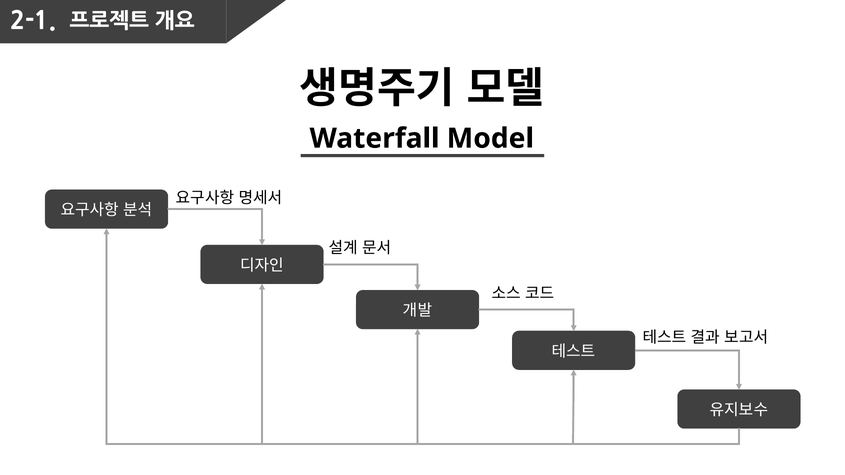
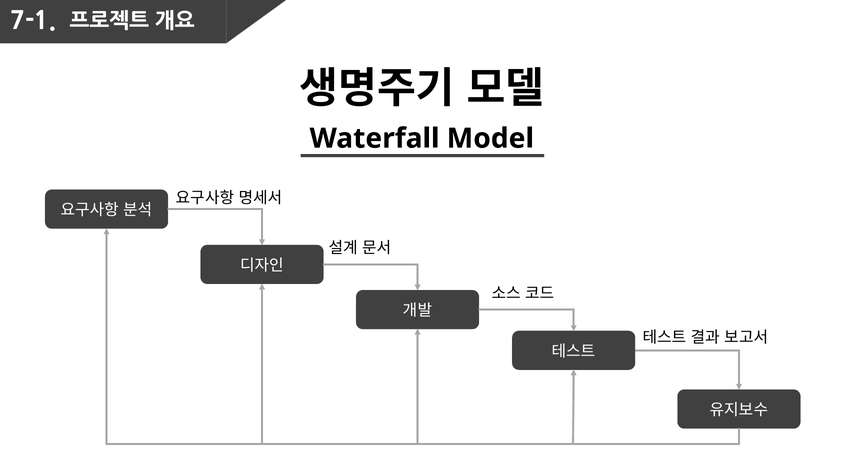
2-1: 2-1 -> 7-1 (33, 21)
